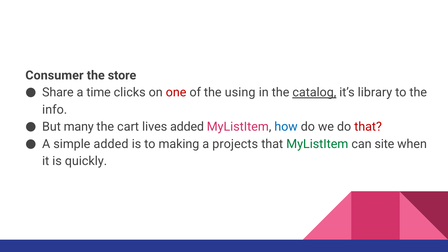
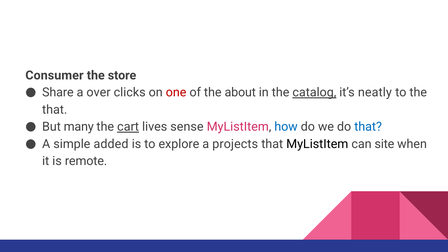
time: time -> over (99, 92)
using: using -> about (240, 92)
library: library -> neatly (375, 92)
info: info -> that (55, 110)
cart underline: none -> present (128, 127)
lives added: added -> sense (187, 127)
that colour: red -> blue (368, 127)
making: making -> explore (179, 144)
MyListItem colour: green -> black (317, 144)
quickly: quickly -> remote (86, 161)
